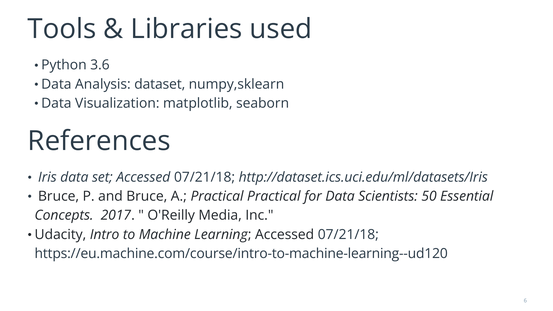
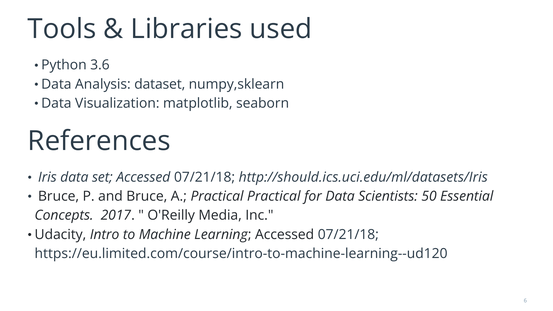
http://dataset.ics.uci.edu/ml/datasets/Iris: http://dataset.ics.uci.edu/ml/datasets/Iris -> http://should.ics.uci.edu/ml/datasets/Iris (363, 177)
https://eu.machine.com/course/intro-to-machine-learning--ud120: https://eu.machine.com/course/intro-to-machine-learning--ud120 -> https://eu.limited.com/course/intro-to-machine-learning--ud120 (241, 254)
